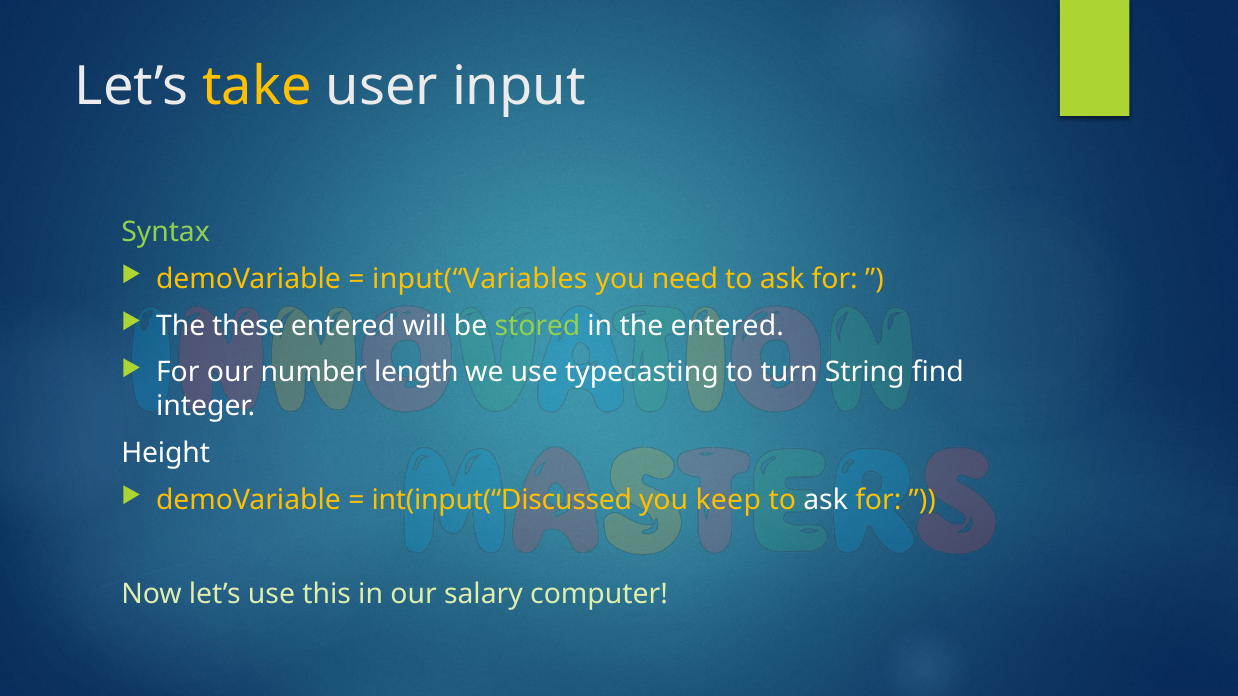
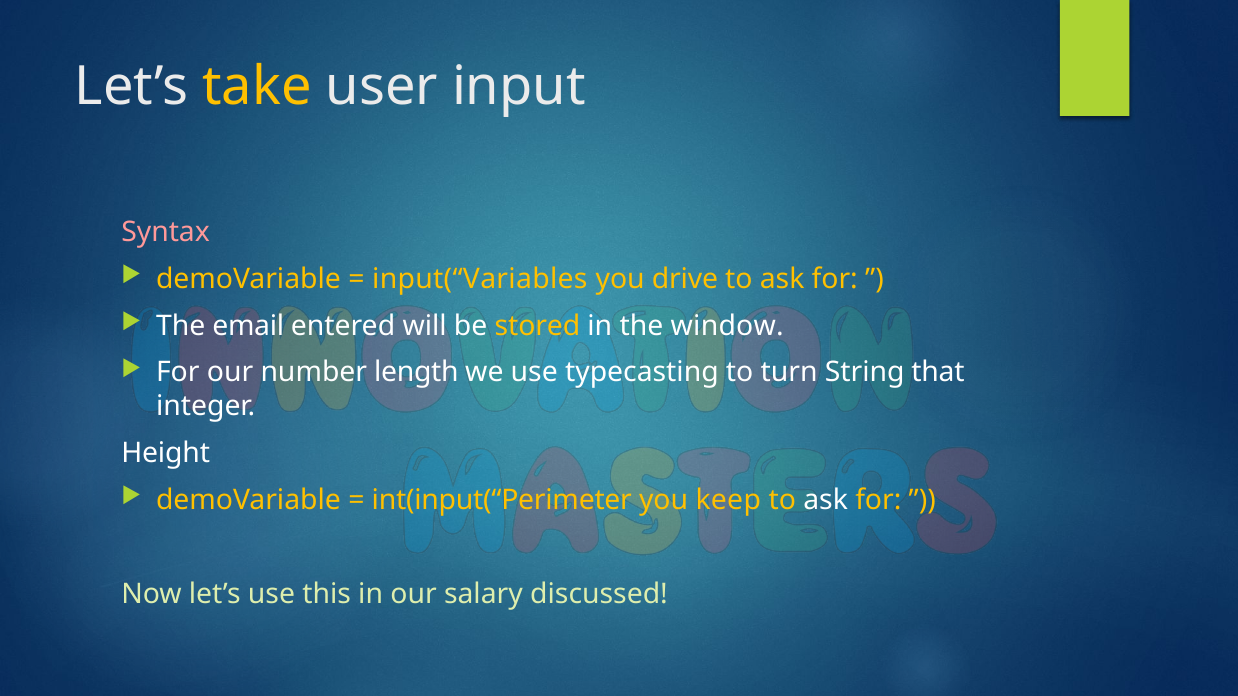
Syntax colour: light green -> pink (166, 232)
need: need -> drive (685, 279)
these: these -> email (248, 326)
stored colour: light green -> yellow (537, 326)
the entered: entered -> window (727, 326)
find: find -> that (938, 373)
int(input(“Discussed: int(input(“Discussed -> int(input(“Perimeter (502, 501)
computer: computer -> discussed (599, 594)
